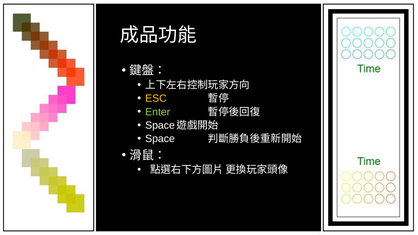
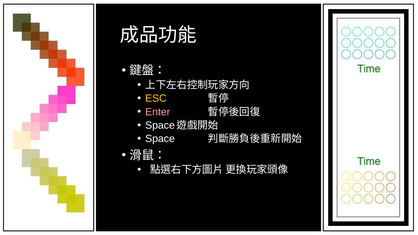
Enter colour: light green -> pink (158, 112)
